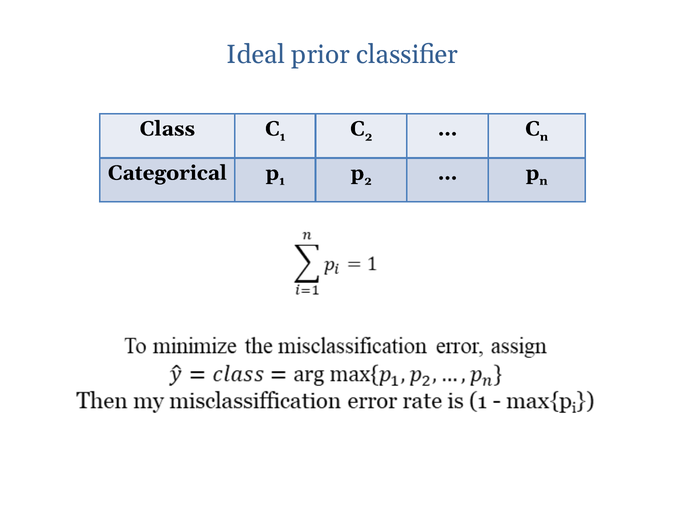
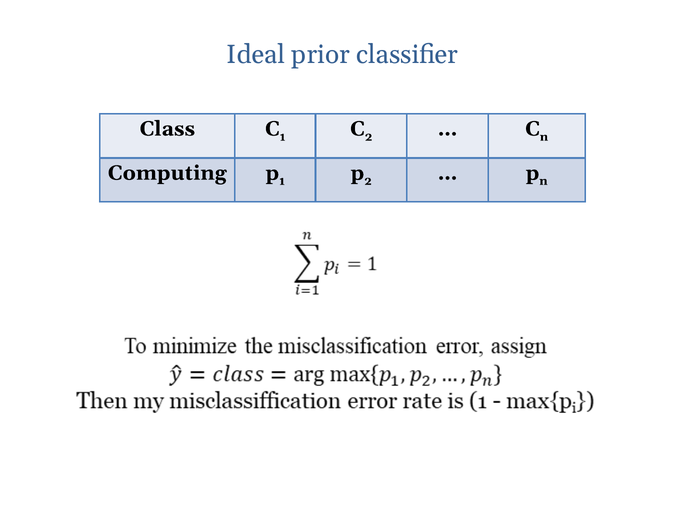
Categorical: Categorical -> Computing (167, 173)
